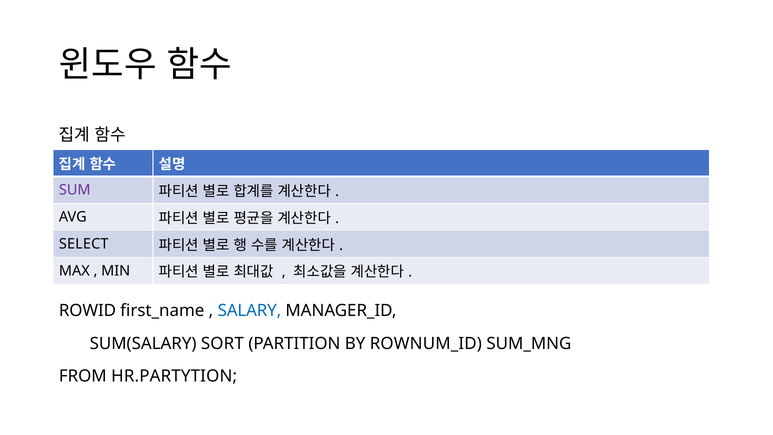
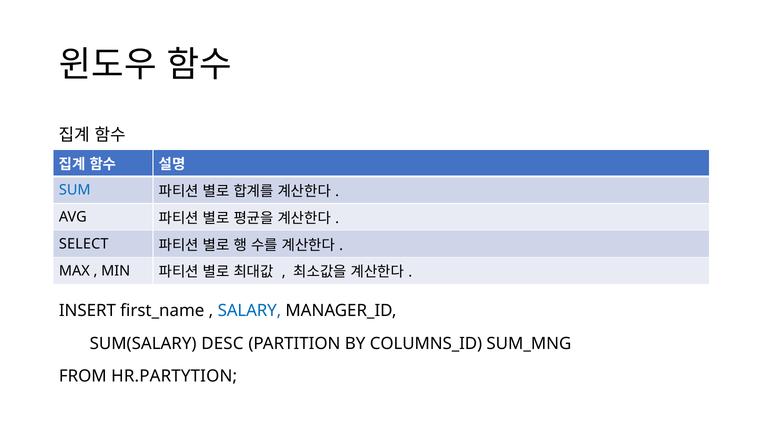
SUM colour: purple -> blue (75, 190)
ROWID: ROWID -> INSERT (87, 311)
SORT: SORT -> DESC (222, 343)
ROWNUM_ID: ROWNUM_ID -> COLUMNS_ID (426, 343)
